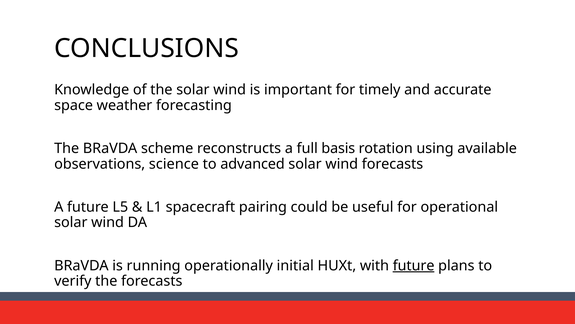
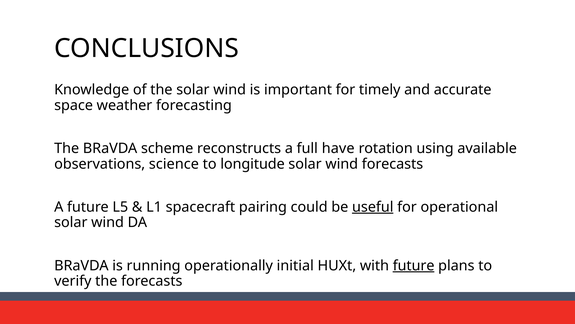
basis: basis -> have (338, 148)
advanced: advanced -> longitude (253, 164)
useful underline: none -> present (373, 207)
